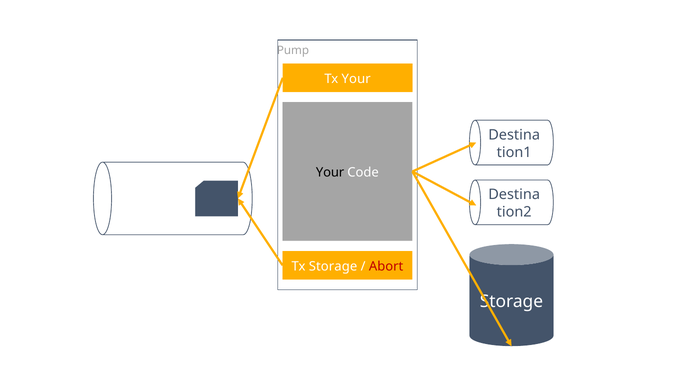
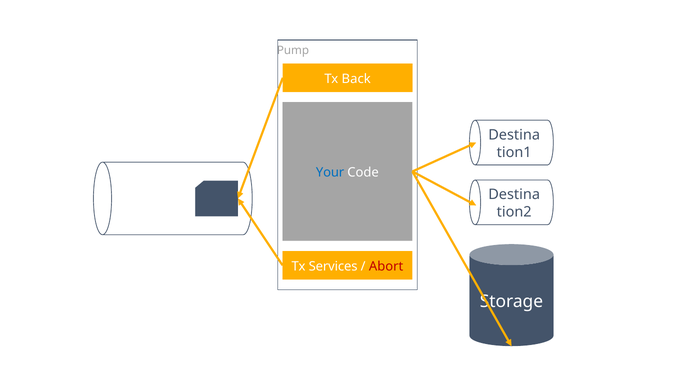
Tx Your: Your -> Back (356, 79)
Your colour: black -> blue (330, 172)
Tx Storage: Storage -> Services (333, 266)
